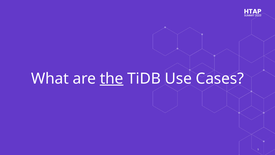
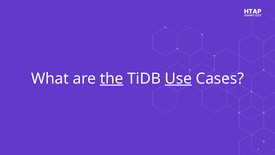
Use underline: none -> present (178, 78)
